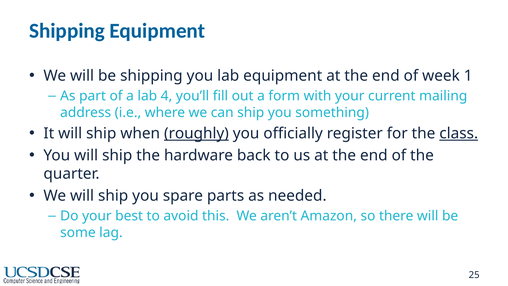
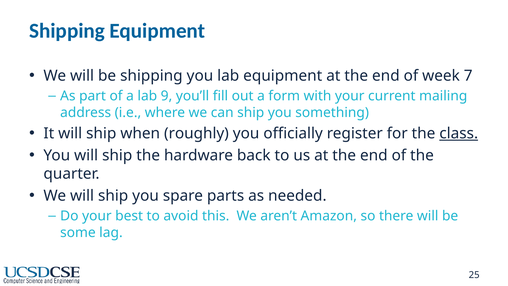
1: 1 -> 7 (468, 76)
4: 4 -> 9 (167, 96)
roughly underline: present -> none (196, 133)
